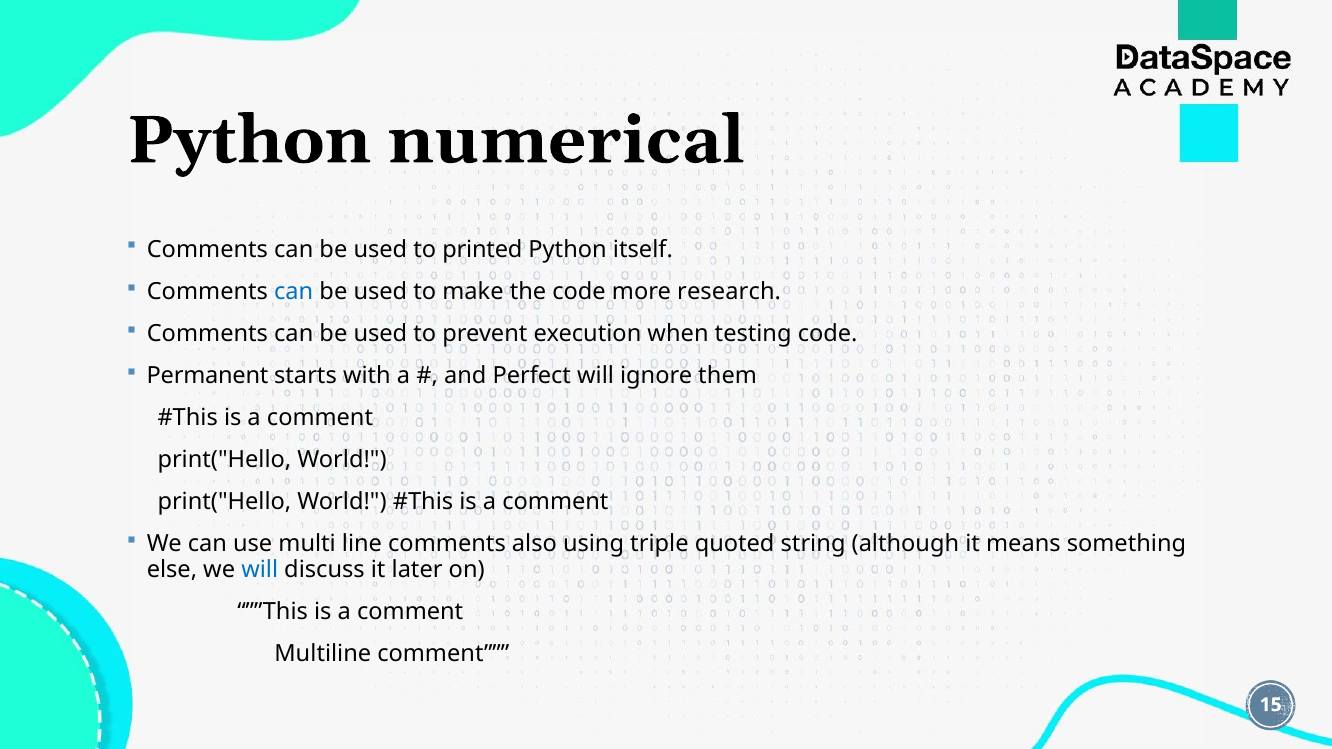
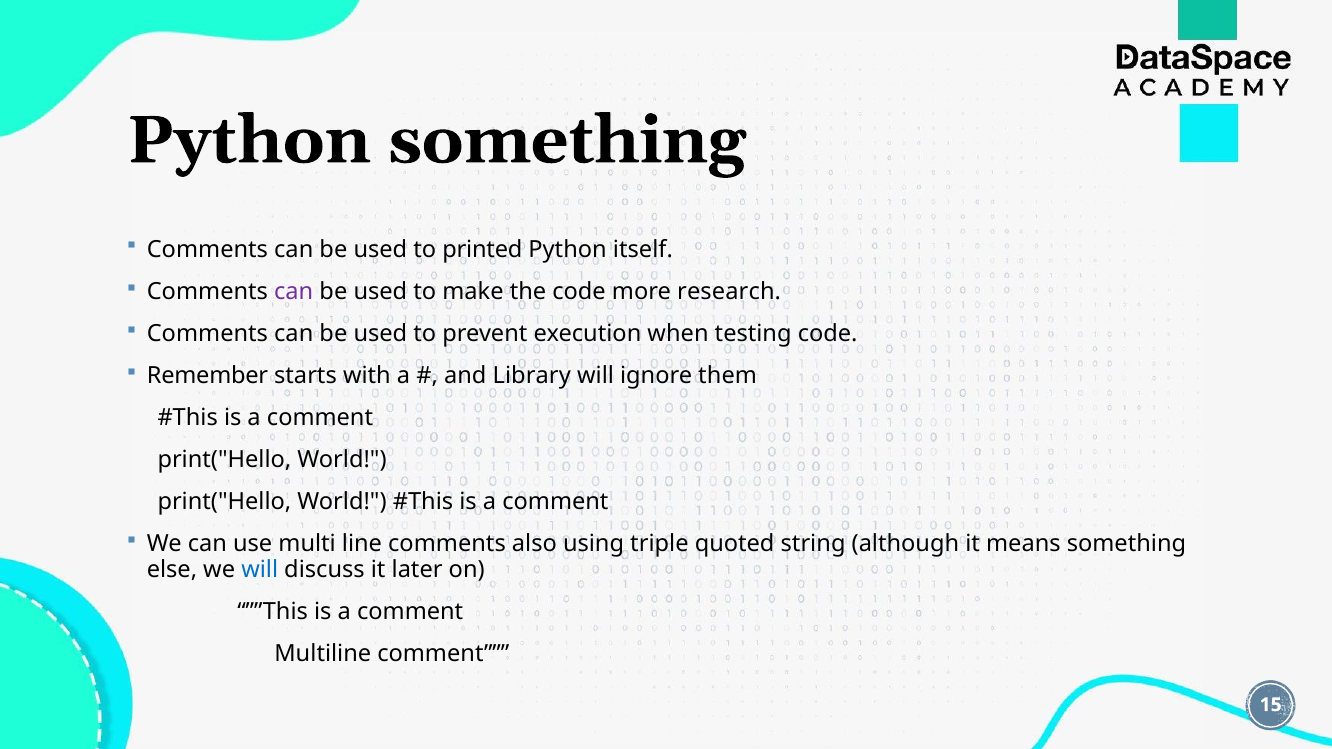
Python numerical: numerical -> something (567, 140)
can colour: blue -> purple (294, 291)
Permanent: Permanent -> Remember (208, 376)
Perfect: Perfect -> Library (532, 376)
